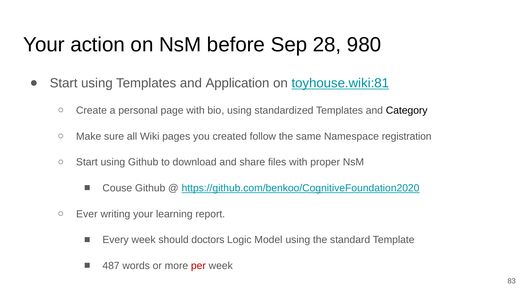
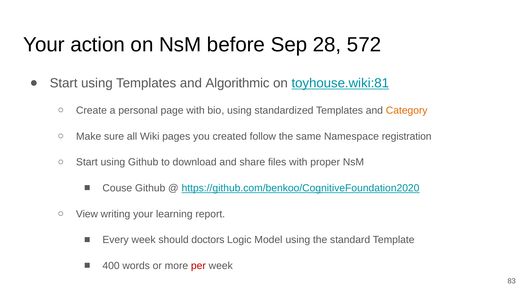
980: 980 -> 572 (364, 45)
Application: Application -> Algorithmic (238, 83)
Category colour: black -> orange (407, 110)
Ever: Ever -> View (87, 214)
487: 487 -> 400 (111, 266)
